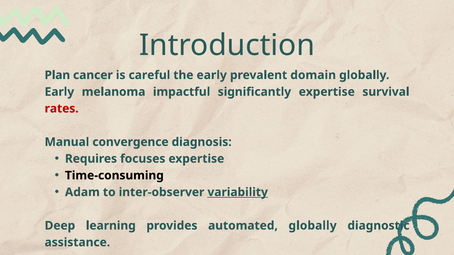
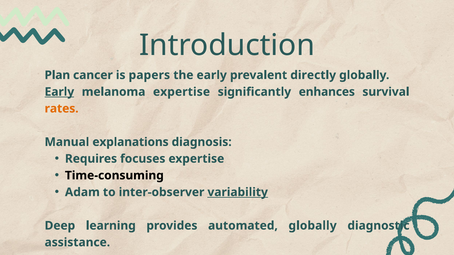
careful: careful -> papers (149, 75)
domain: domain -> directly (313, 75)
Early underline: none -> present (59, 92)
melanoma impactful: impactful -> expertise (181, 92)
significantly expertise: expertise -> enhances (327, 92)
rates colour: red -> orange (62, 109)
convergence: convergence -> explanations (130, 142)
